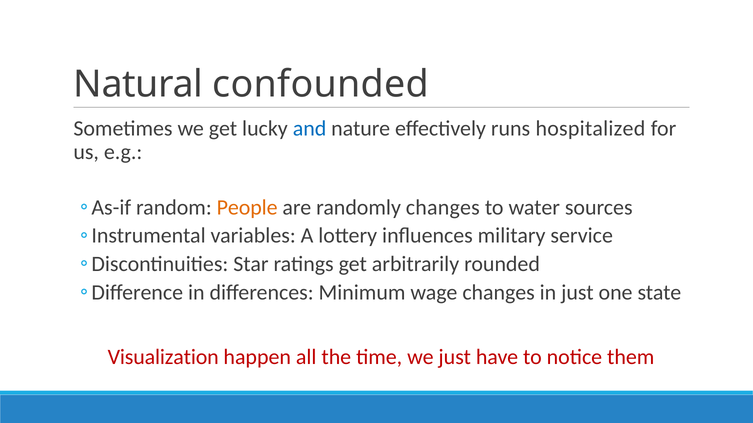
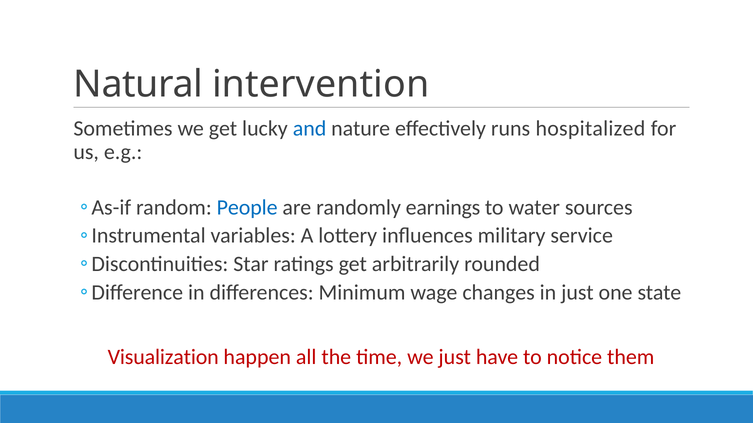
confounded: confounded -> intervention (321, 84)
People colour: orange -> blue (247, 208)
randomly changes: changes -> earnings (443, 208)
